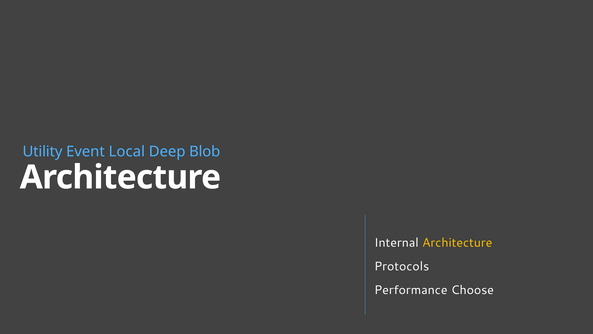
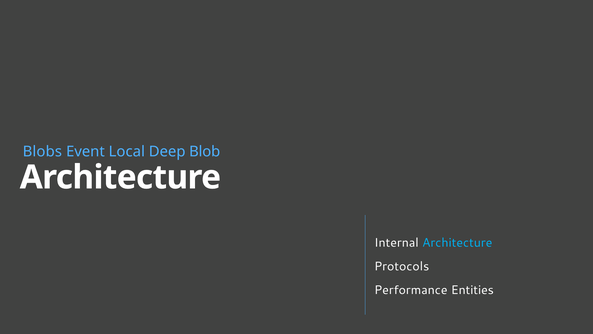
Utility: Utility -> Blobs (42, 152)
Architecture colour: yellow -> light blue (457, 242)
Choose: Choose -> Entities (472, 290)
